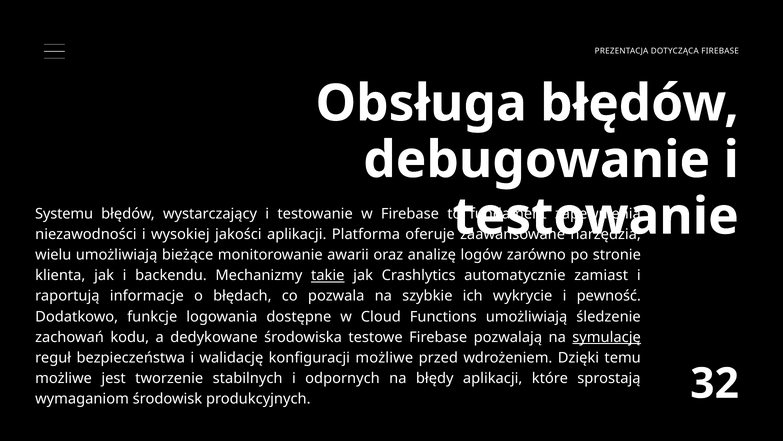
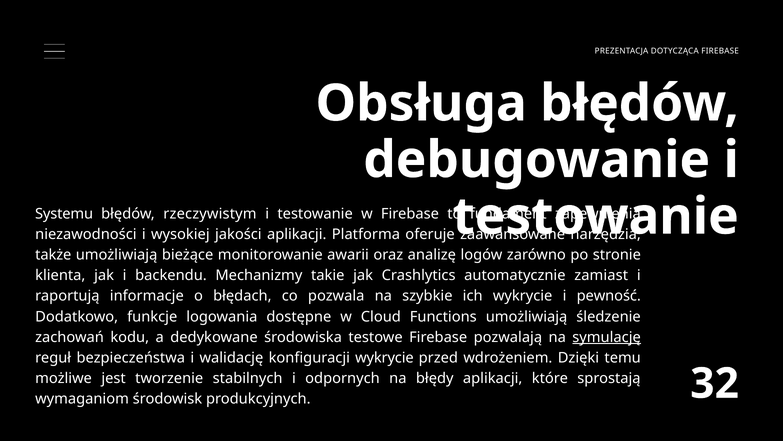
wystarczający: wystarczający -> rzeczywistym (210, 213)
wielu: wielu -> także (53, 255)
takie underline: present -> none (328, 275)
konfiguracji możliwe: możliwe -> wykrycie (384, 357)
